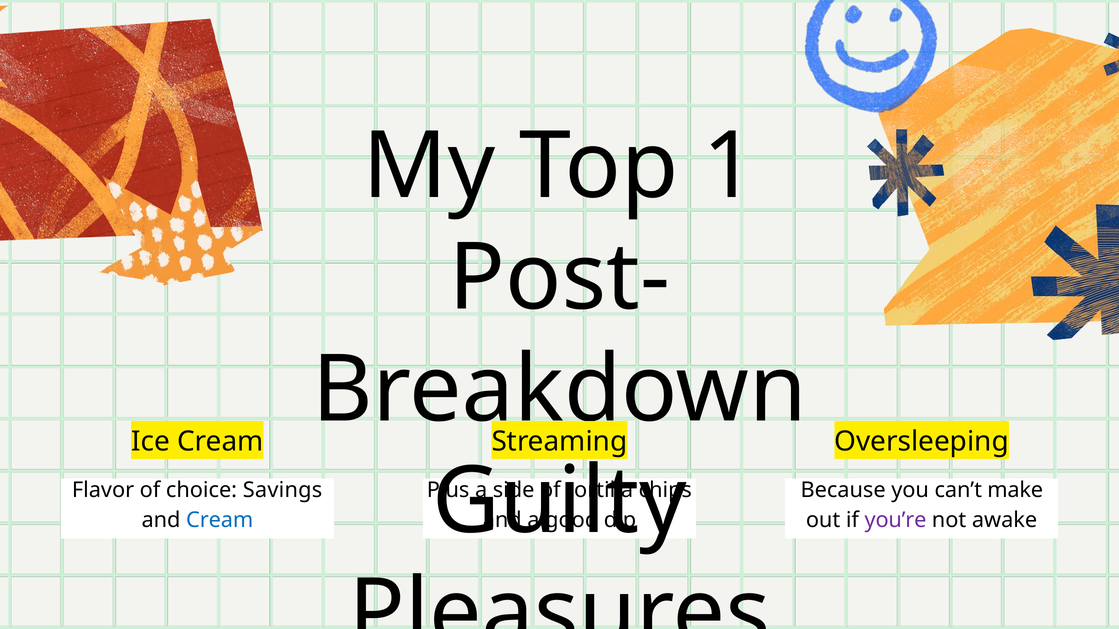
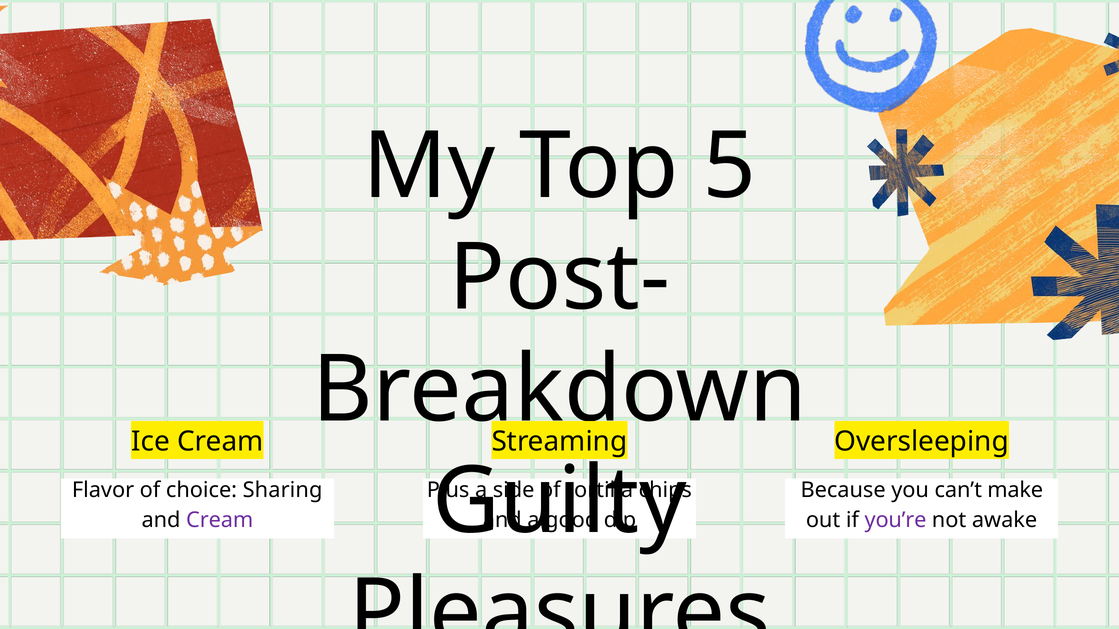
1: 1 -> 5 (729, 166)
Savings: Savings -> Sharing (283, 490)
Cream colour: blue -> purple (220, 520)
